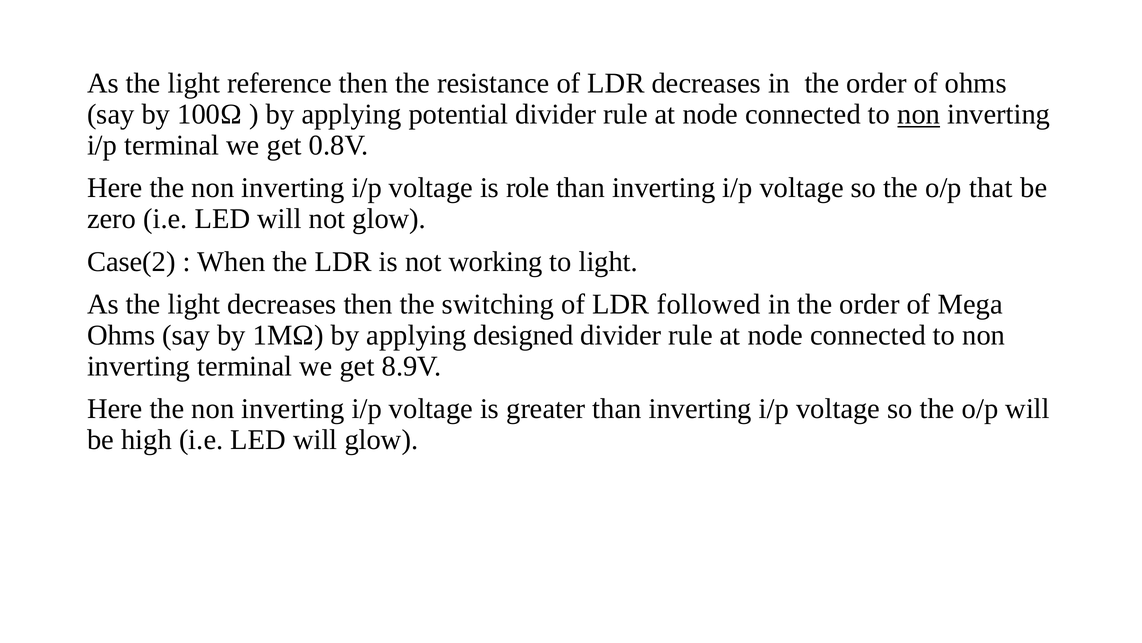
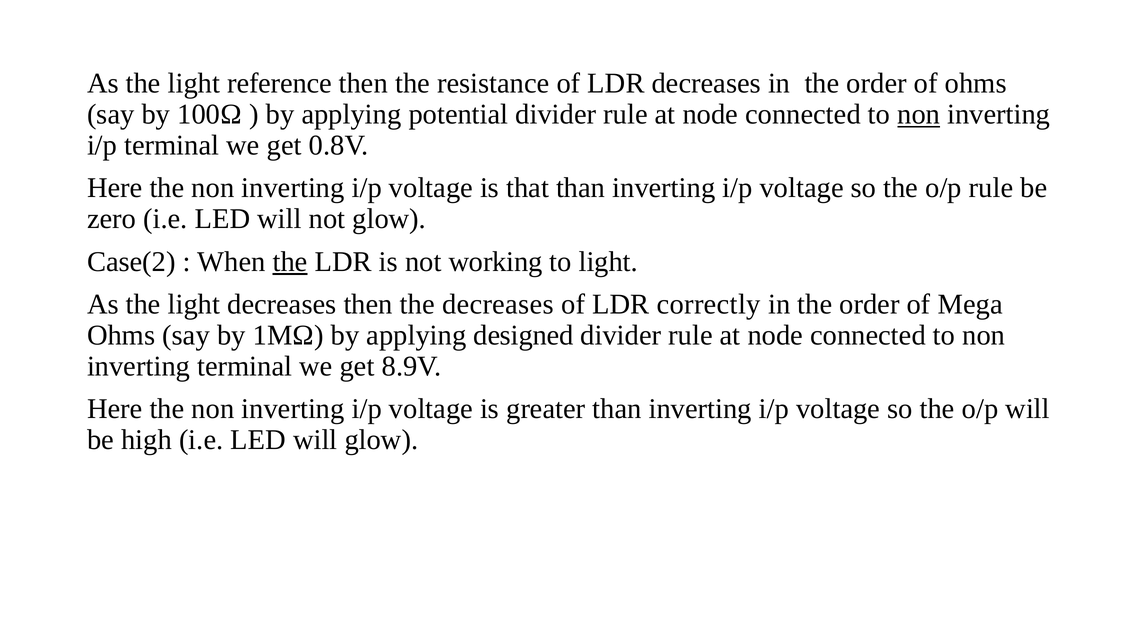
role: role -> that (528, 188)
o/p that: that -> rule (991, 188)
the underline: none -> present (290, 261)
the switching: switching -> decreases (498, 304)
followed: followed -> correctly (709, 304)
